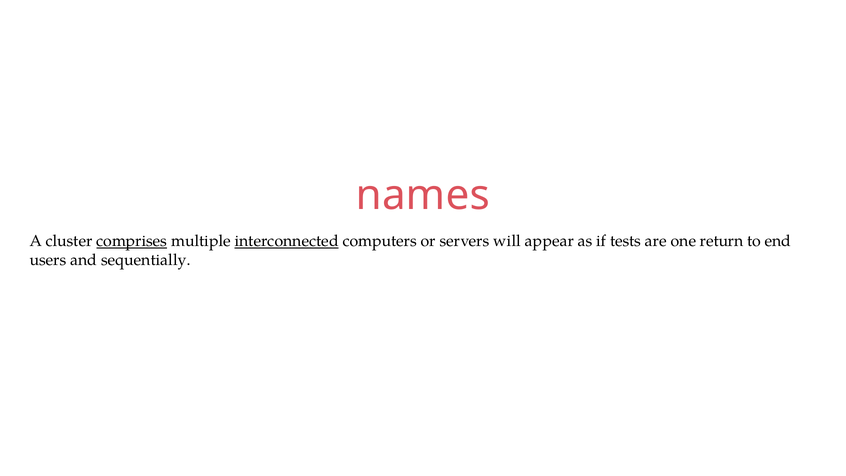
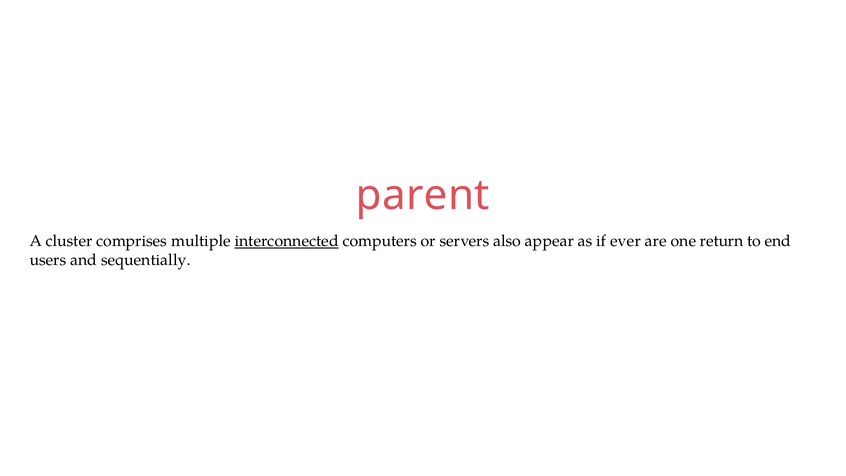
names: names -> parent (423, 195)
comprises underline: present -> none (132, 241)
will: will -> also (507, 241)
tests: tests -> ever (625, 241)
